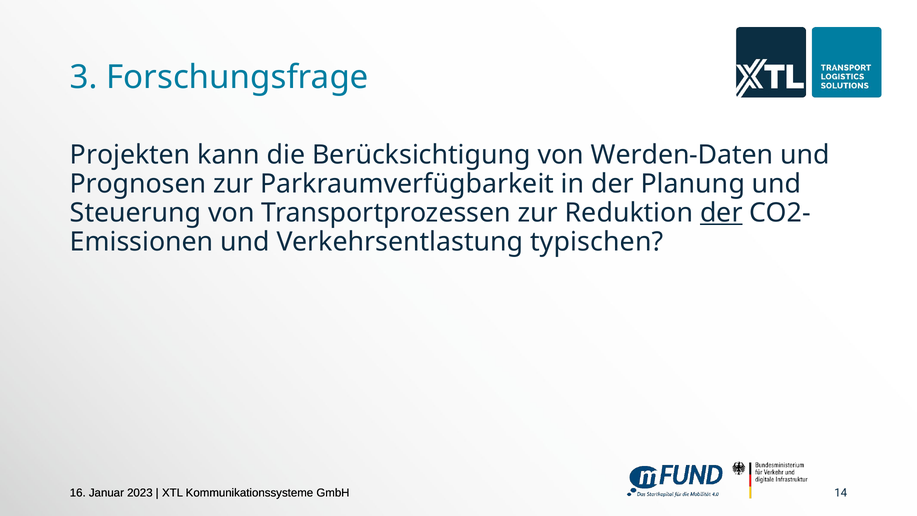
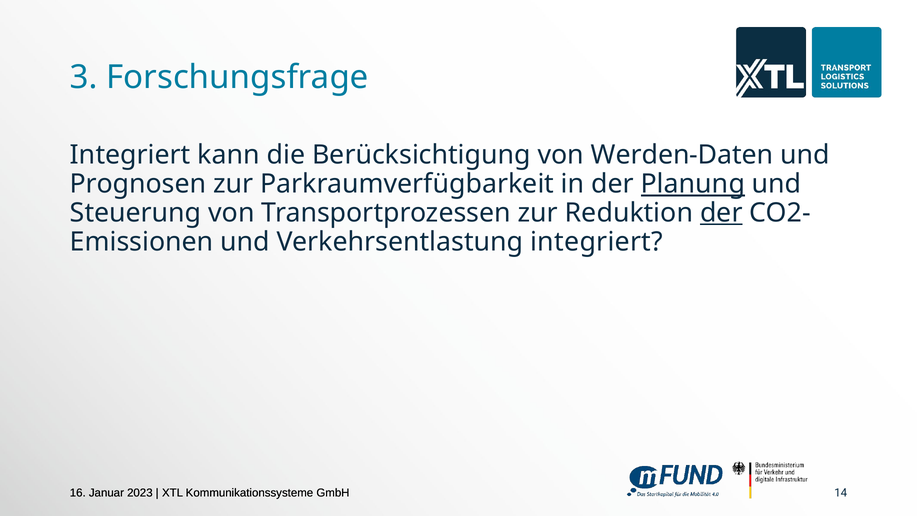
Projekten: Projekten -> Integriert (130, 155)
Planung underline: none -> present (693, 184)
Verkehrsentlastung typischen: typischen -> integriert (597, 242)
